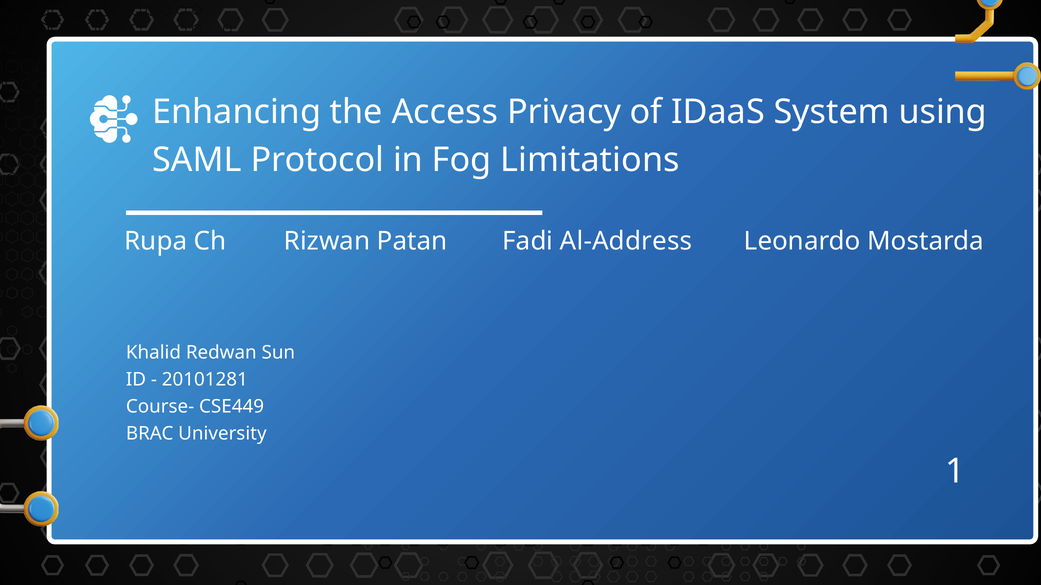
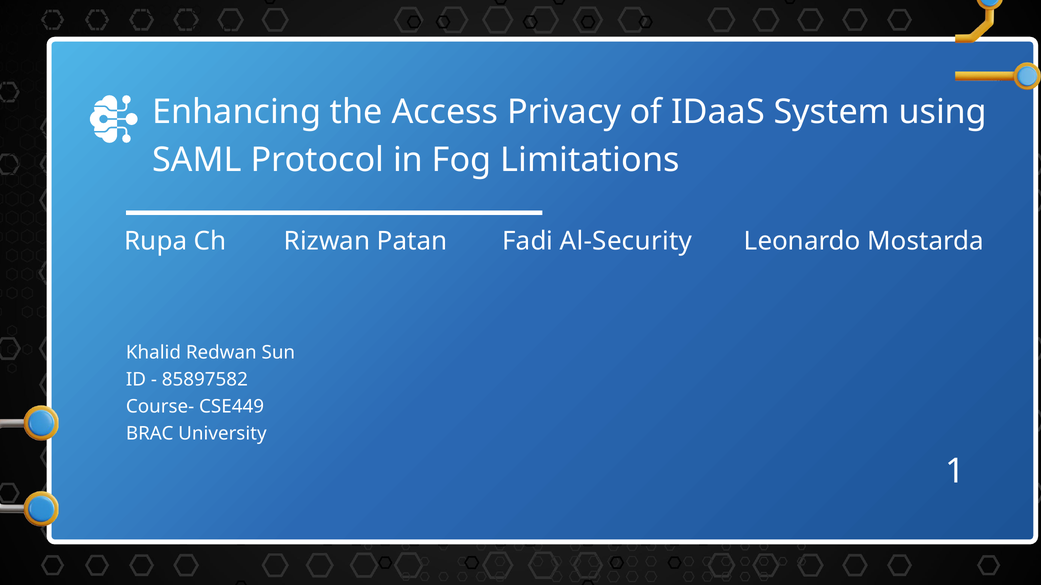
Al-Address: Al-Address -> Al-Security (626, 242)
20101281: 20101281 -> 85897582 (205, 380)
